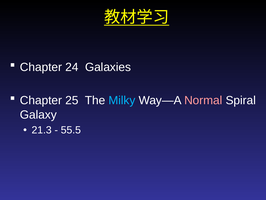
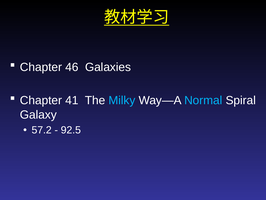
24: 24 -> 46 (72, 67)
25: 25 -> 41 (72, 100)
Normal colour: pink -> light blue (203, 100)
21.3: 21.3 -> 57.2 (42, 130)
55.5: 55.5 -> 92.5 (71, 130)
